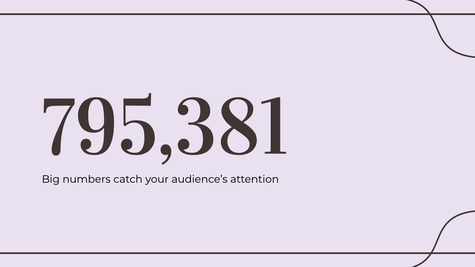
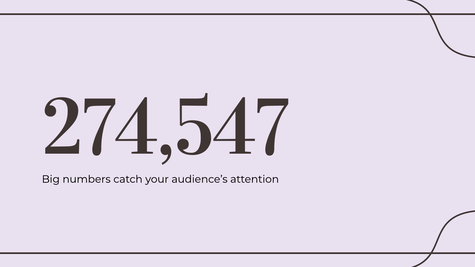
795,381: 795,381 -> 274,547 (165, 128)
